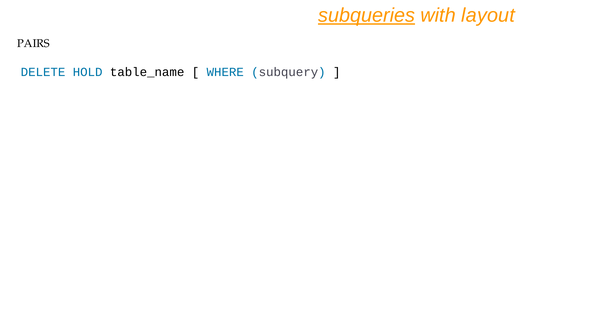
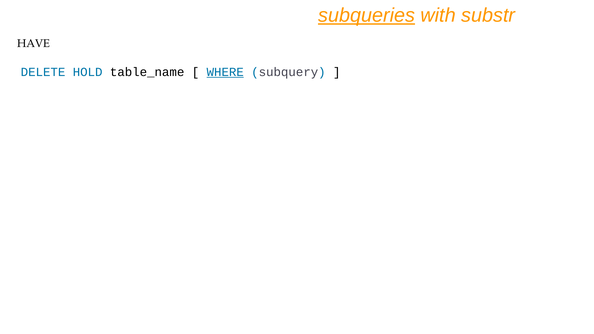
layout: layout -> substr (488, 15)
PAIRS: PAIRS -> HAVE (34, 43)
WHERE underline: none -> present (225, 72)
